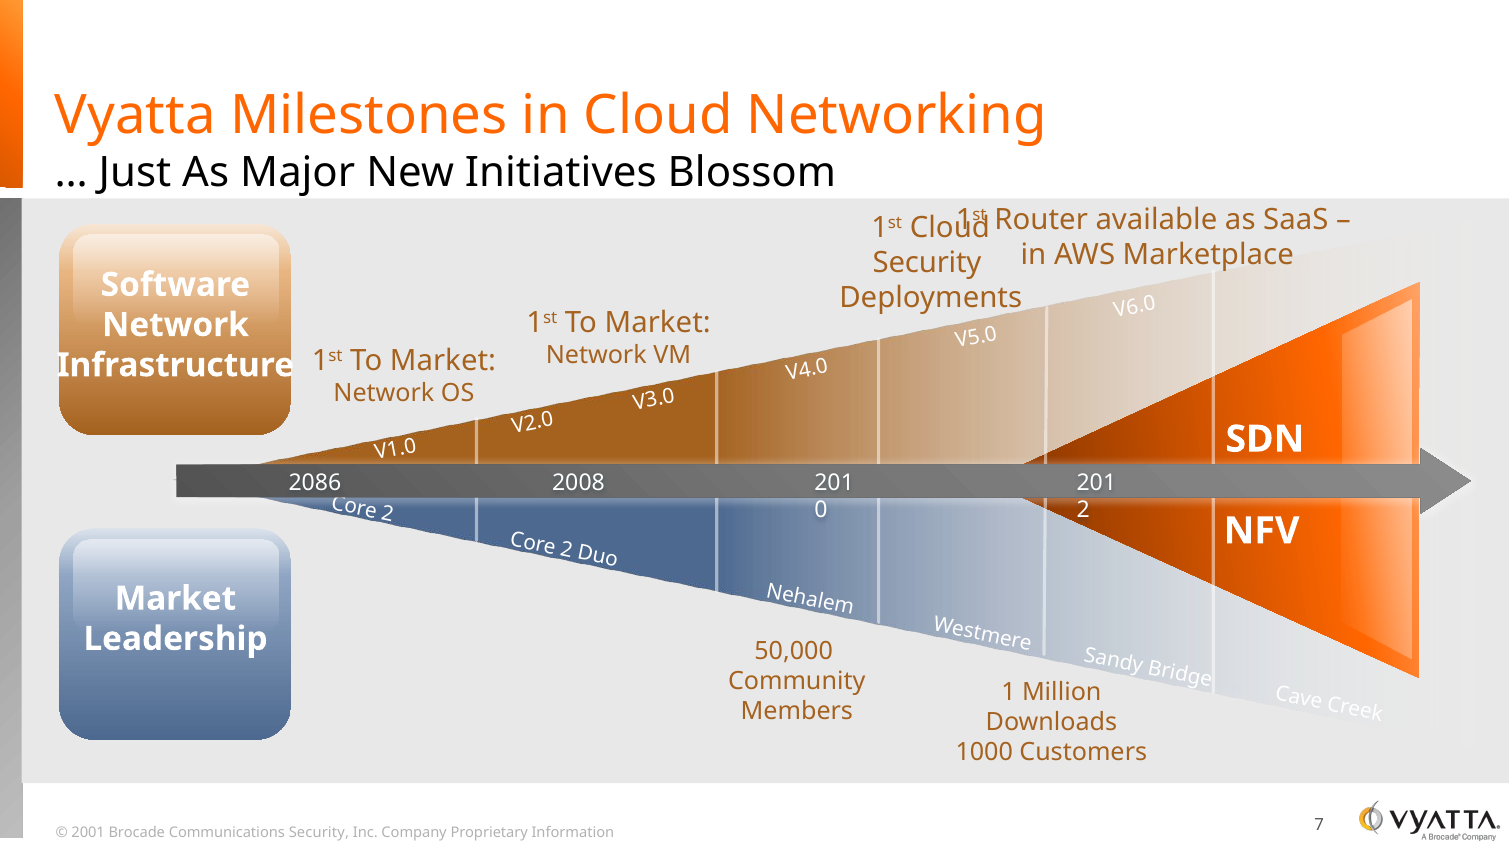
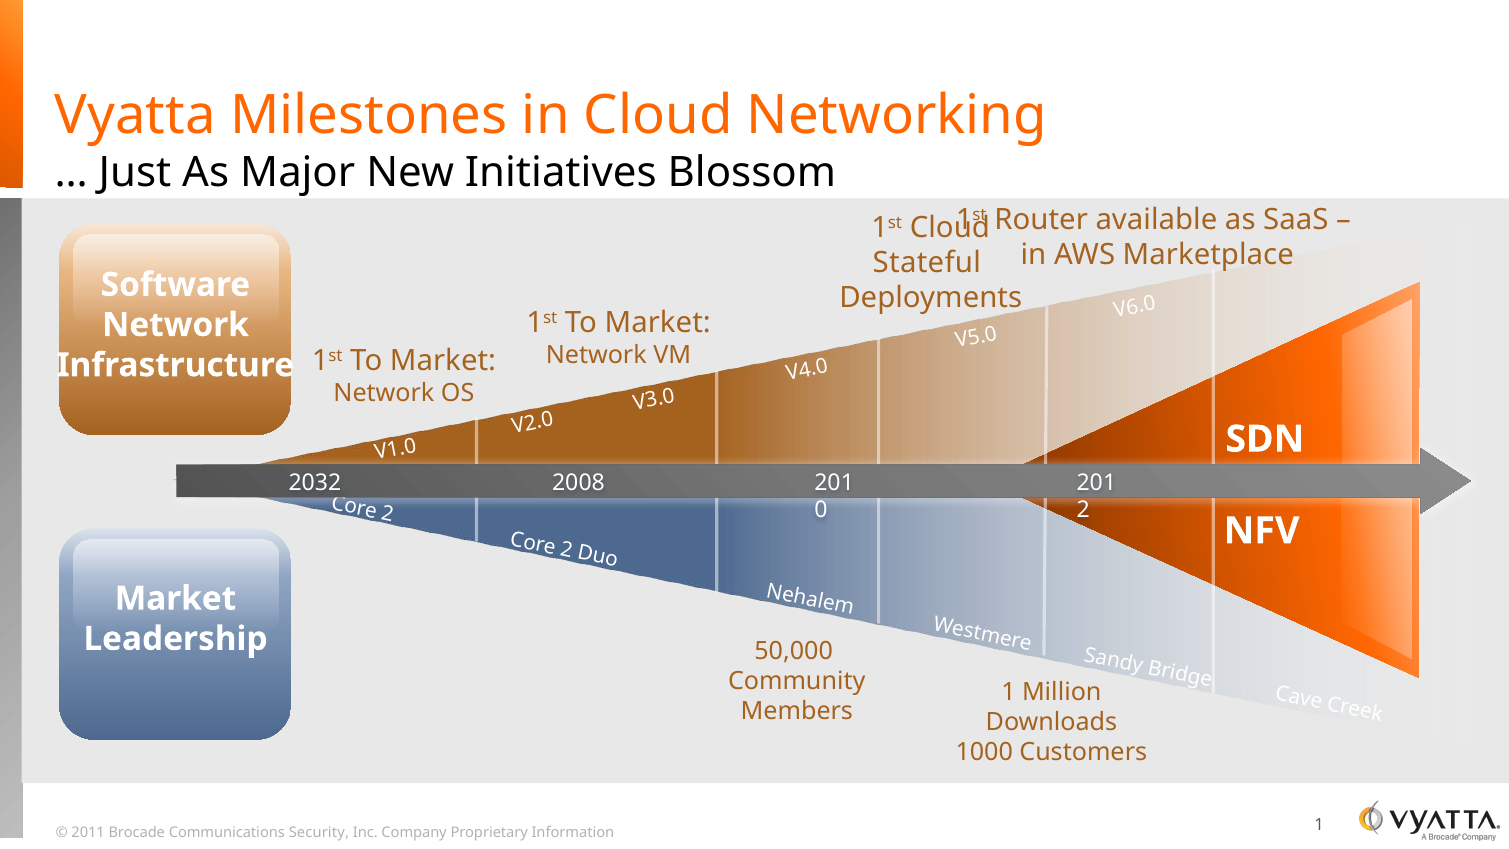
Security: Security -> Stateful (927, 263)
2086: 2086 -> 2032 (315, 483)
2001: 2001 -> 2011 (88, 832)
Information 7: 7 -> 1 (1319, 825)
